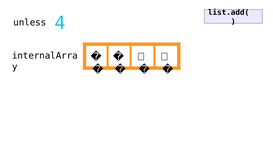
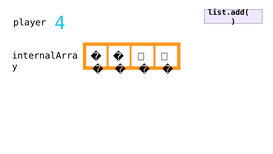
unless: unless -> player (30, 22)
